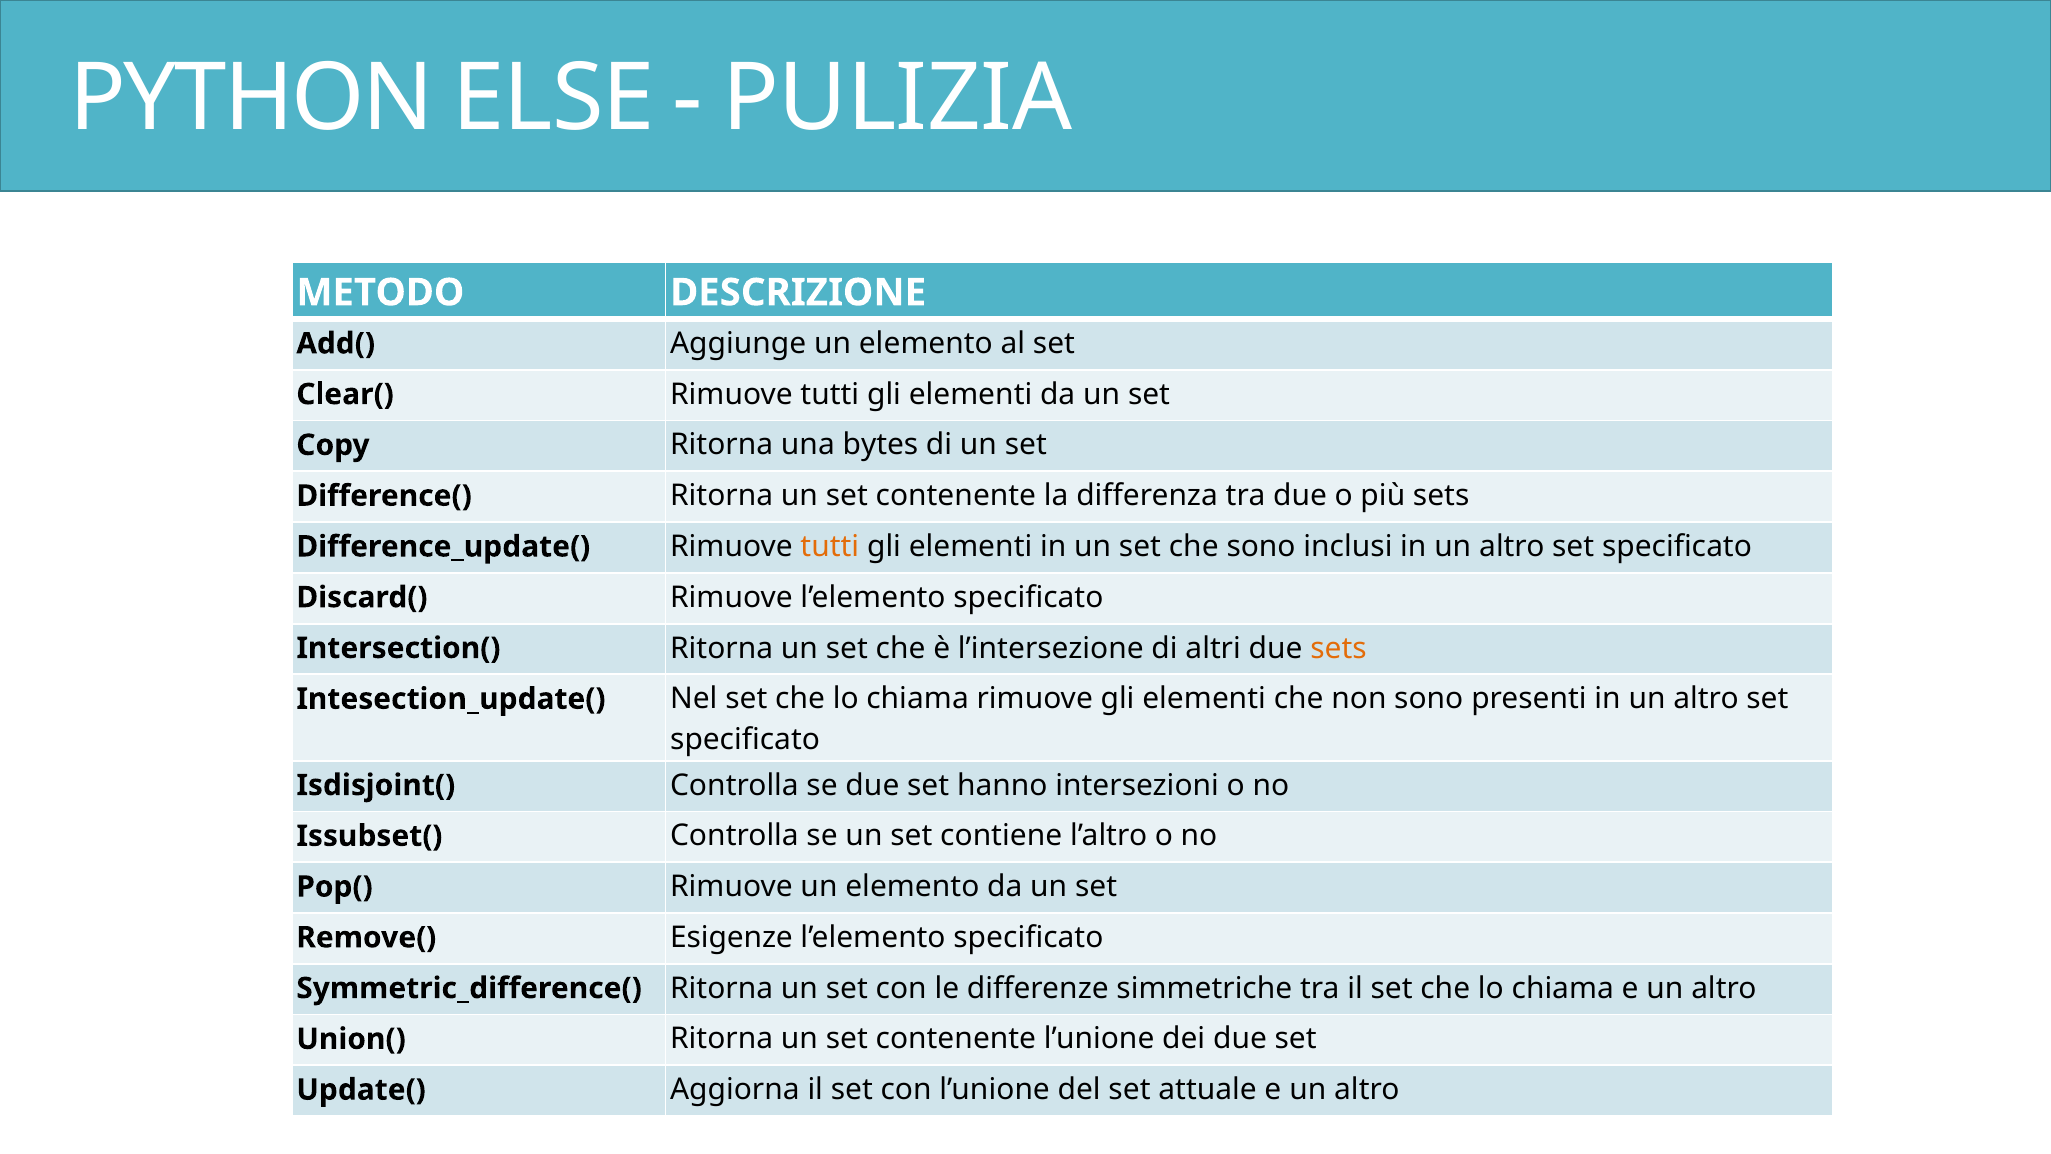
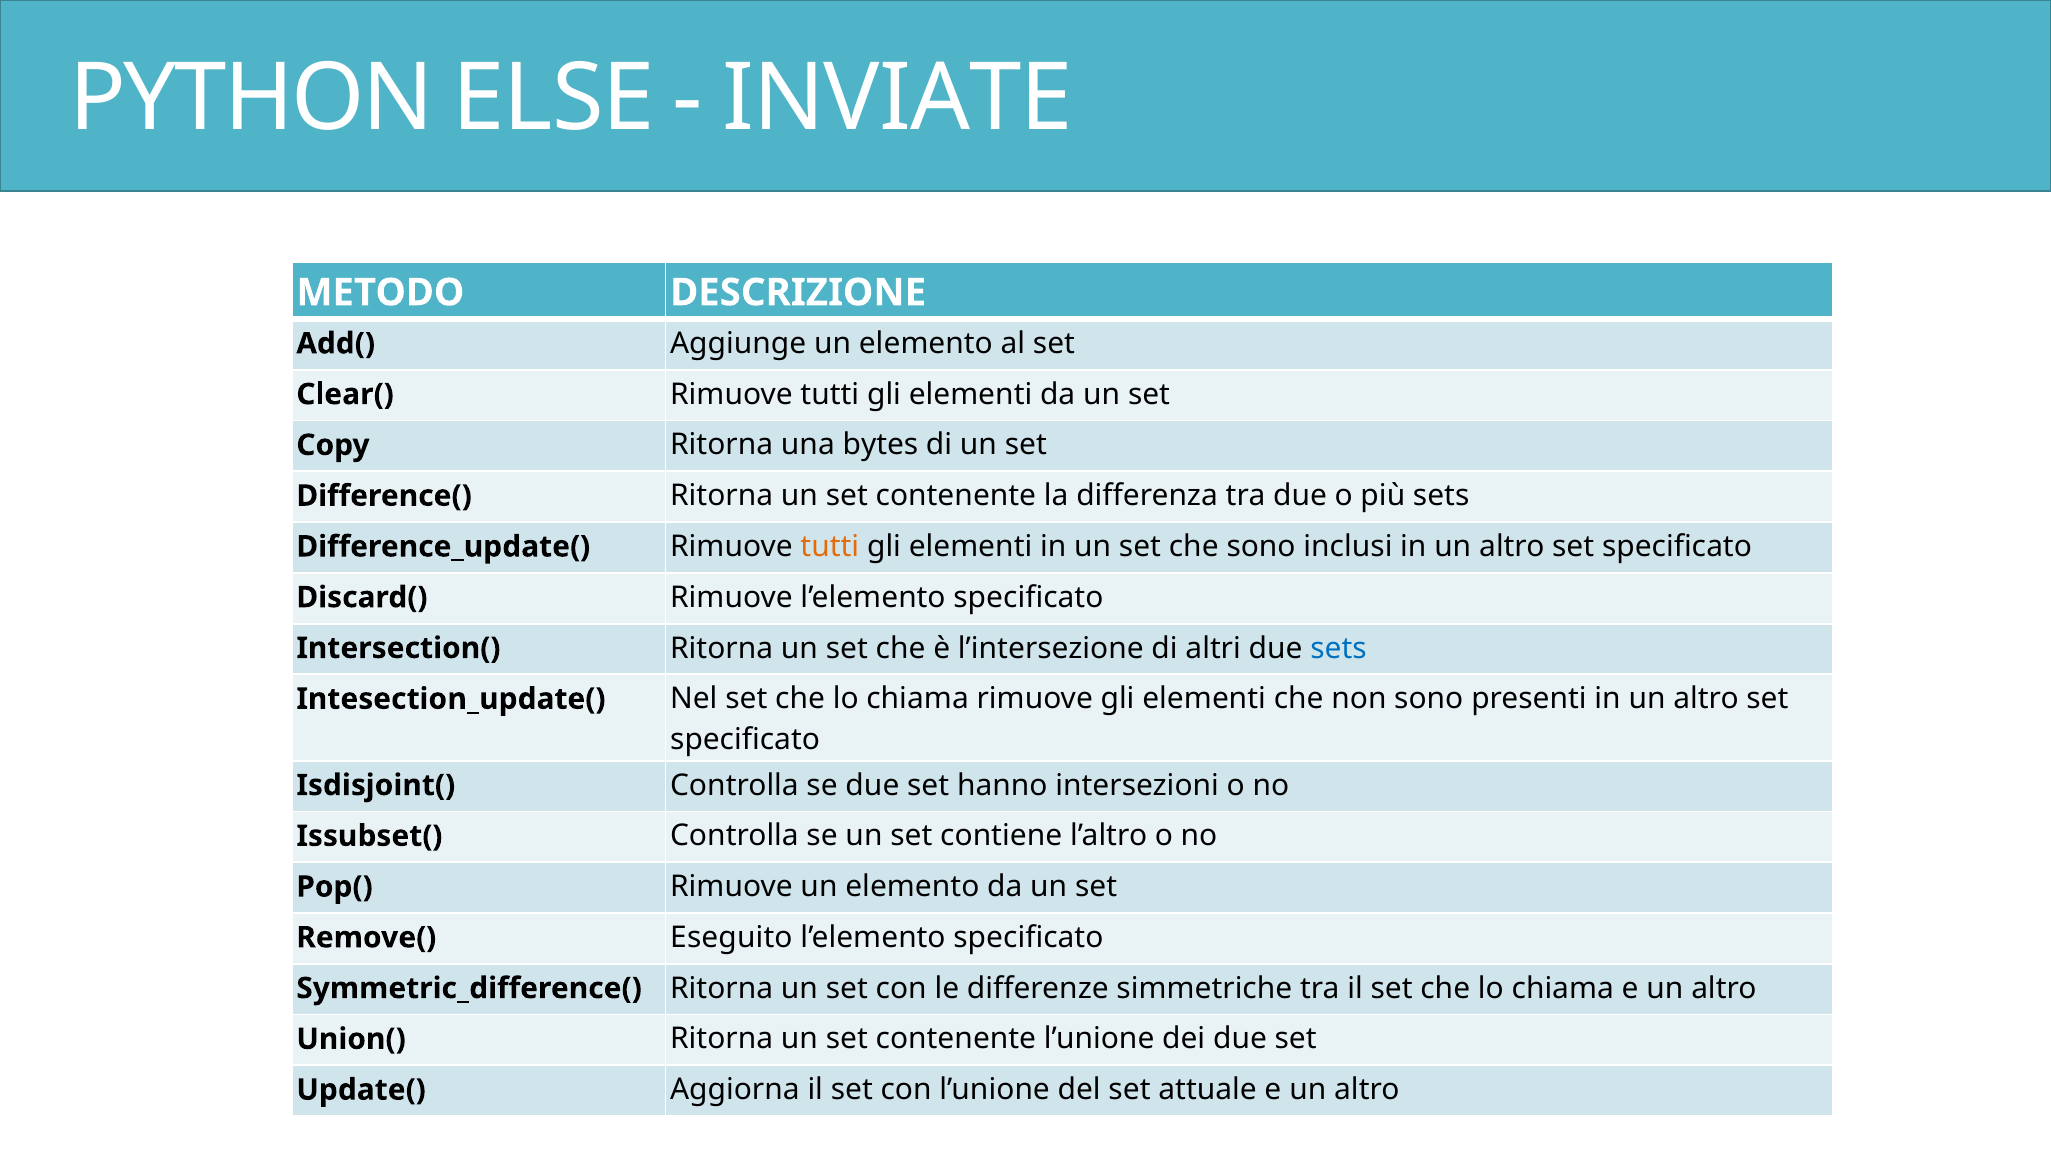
PULIZIA: PULIZIA -> INVIATE (898, 99)
sets colour: orange -> blue (1339, 648)
Esigenze: Esigenze -> Eseguito (731, 937)
